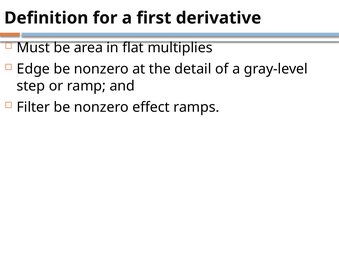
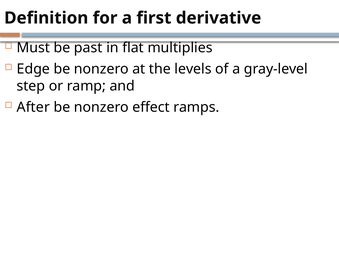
area: area -> past (88, 48)
detail: detail -> levels (193, 69)
Filter: Filter -> After (33, 107)
